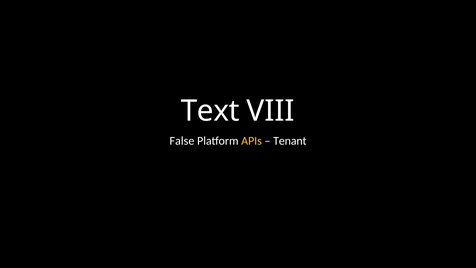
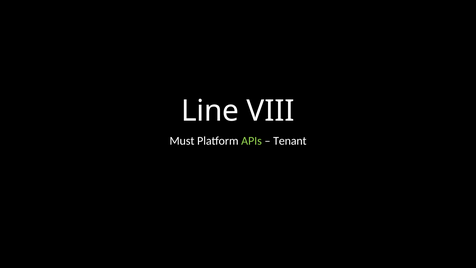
Text: Text -> Line (210, 111)
False: False -> Must (182, 141)
APIs colour: yellow -> light green (252, 141)
